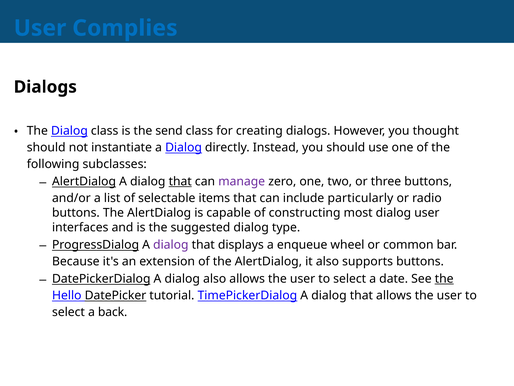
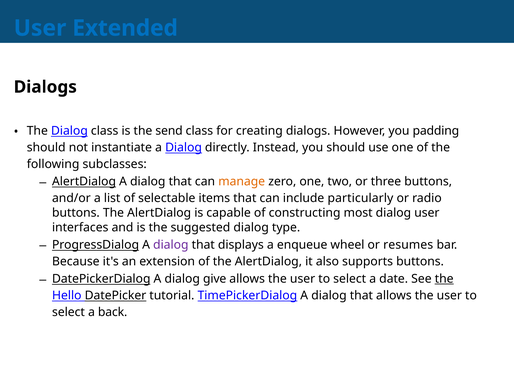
Complies: Complies -> Extended (125, 28)
thought: thought -> padding (436, 131)
that underline: present -> none (180, 181)
manage colour: purple -> orange (242, 181)
common: common -> resumes (408, 244)
dialog also: also -> give (215, 279)
